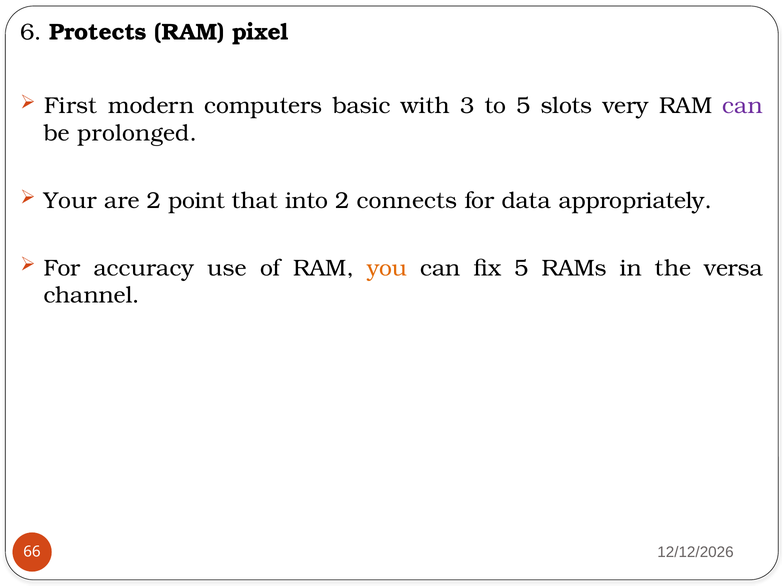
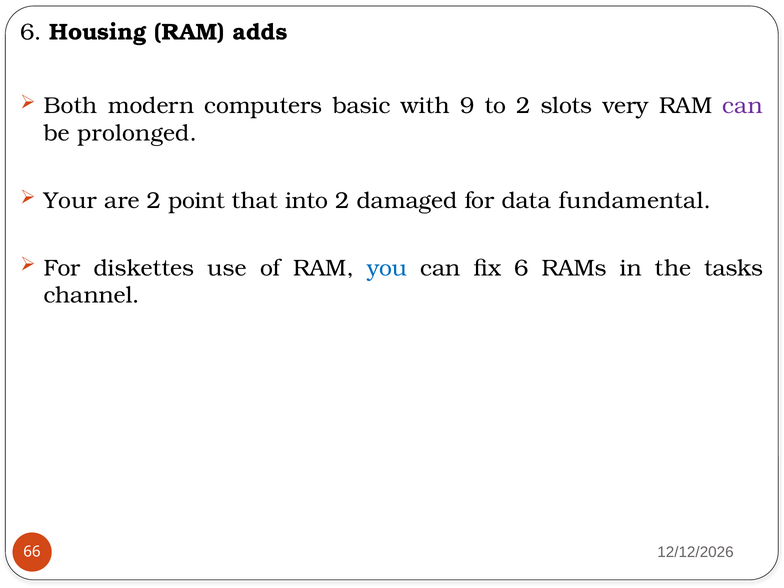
Protects: Protects -> Housing (98, 32)
pixel: pixel -> adds (260, 32)
First: First -> Both (71, 106)
3: 3 -> 9 (467, 106)
to 5: 5 -> 2 (523, 106)
connects: connects -> damaged (407, 201)
appropriately: appropriately -> fundamental (635, 201)
accuracy: accuracy -> diskettes (144, 268)
you colour: orange -> blue (387, 268)
fix 5: 5 -> 6 (521, 268)
versa: versa -> tasks (734, 268)
